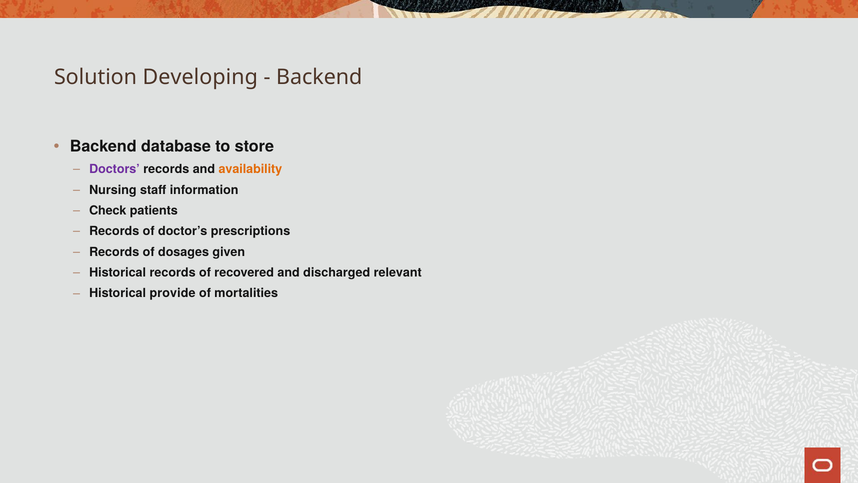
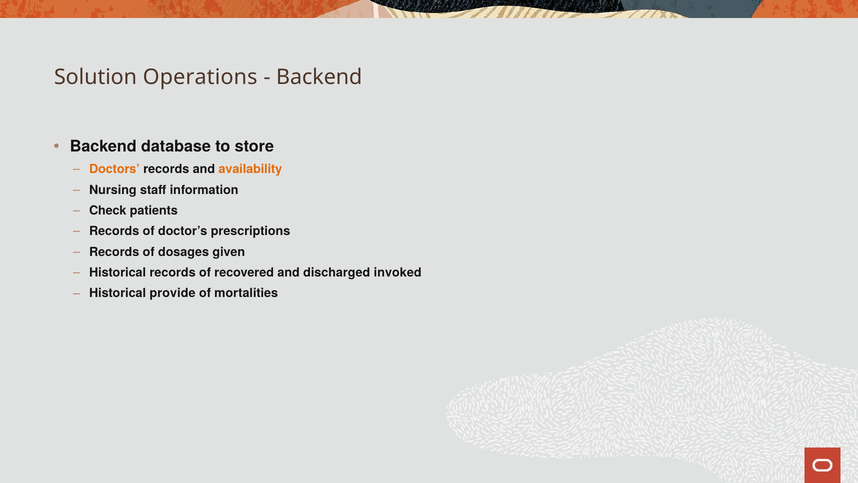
Developing: Developing -> Operations (200, 77)
Doctors colour: purple -> orange (114, 169)
relevant: relevant -> invoked (398, 272)
